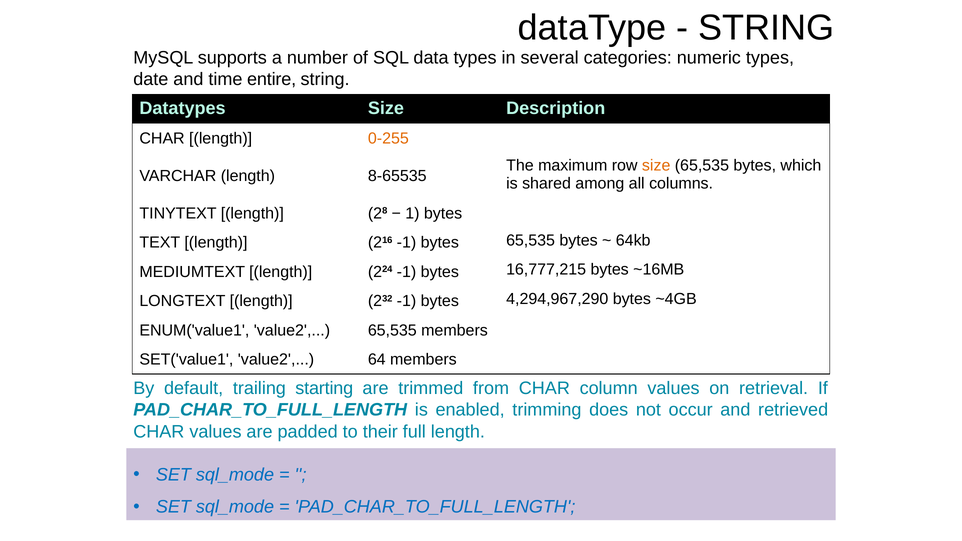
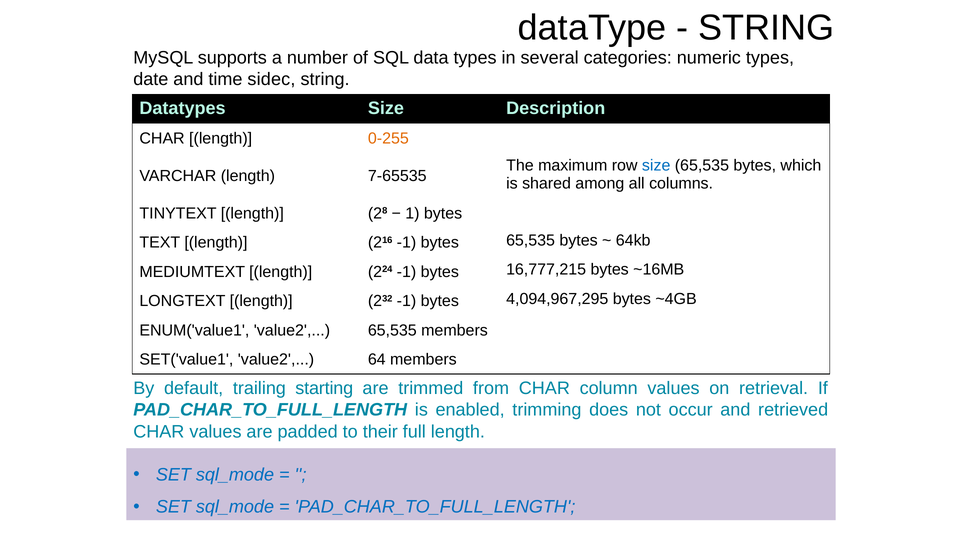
entire: entire -> sidec (271, 79)
size colour: orange -> blue (656, 166)
8-65535: 8-65535 -> 7-65535 (397, 176)
4,294,967,290: 4,294,967,290 -> 4,094,967,295 (557, 299)
